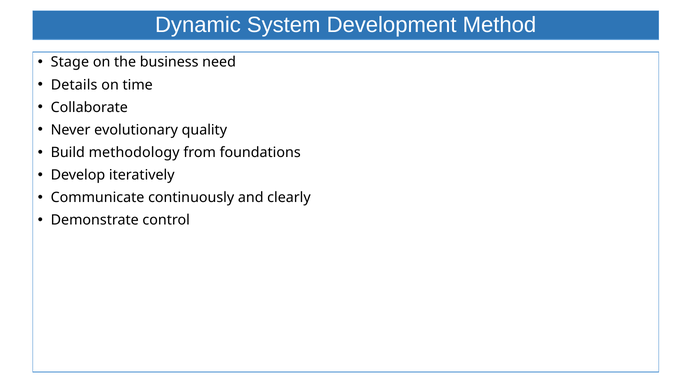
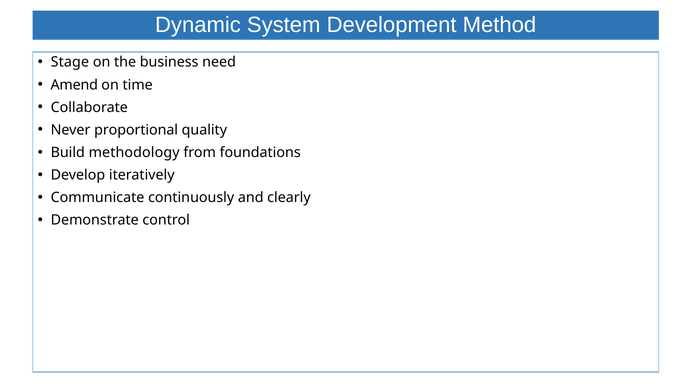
Details: Details -> Amend (74, 85)
evolutionary: evolutionary -> proportional (136, 130)
